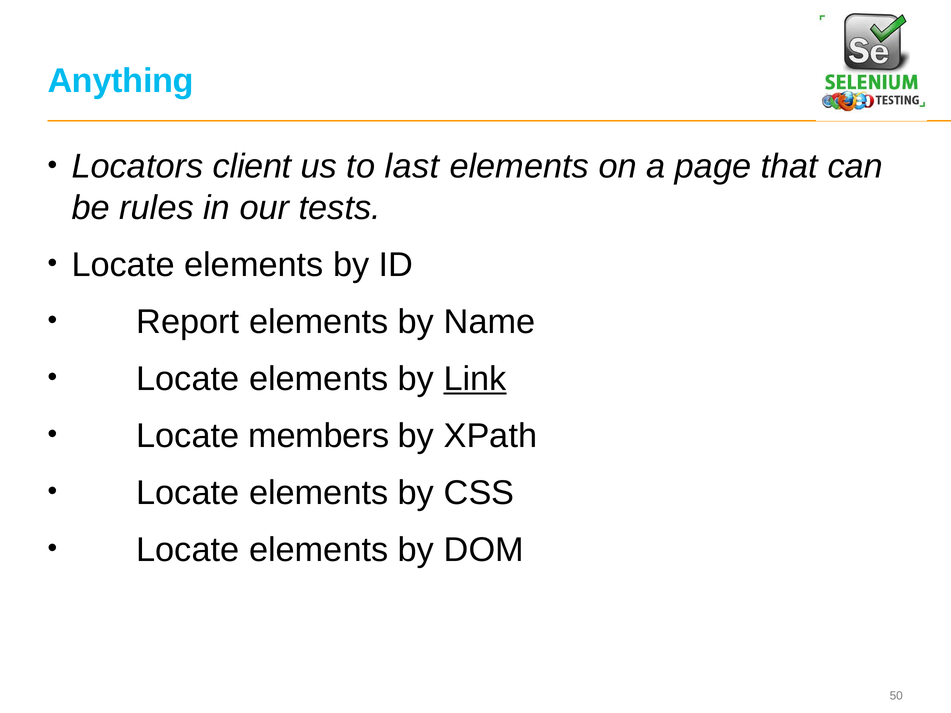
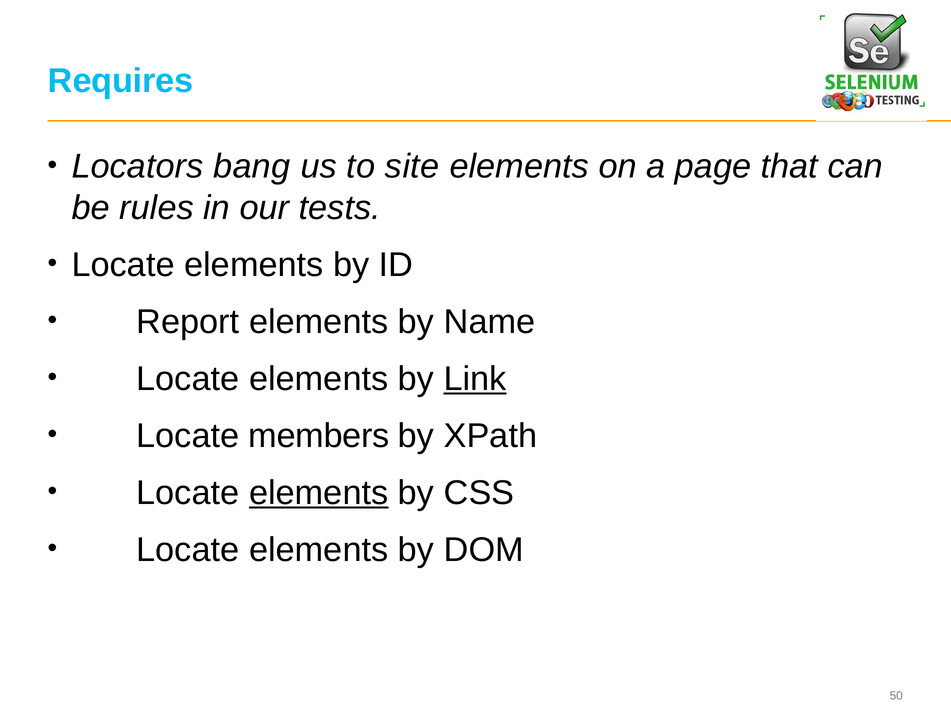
Anything: Anything -> Requires (121, 81)
client: client -> bang (252, 167)
last: last -> site (412, 167)
elements underline: none -> present (319, 493)
